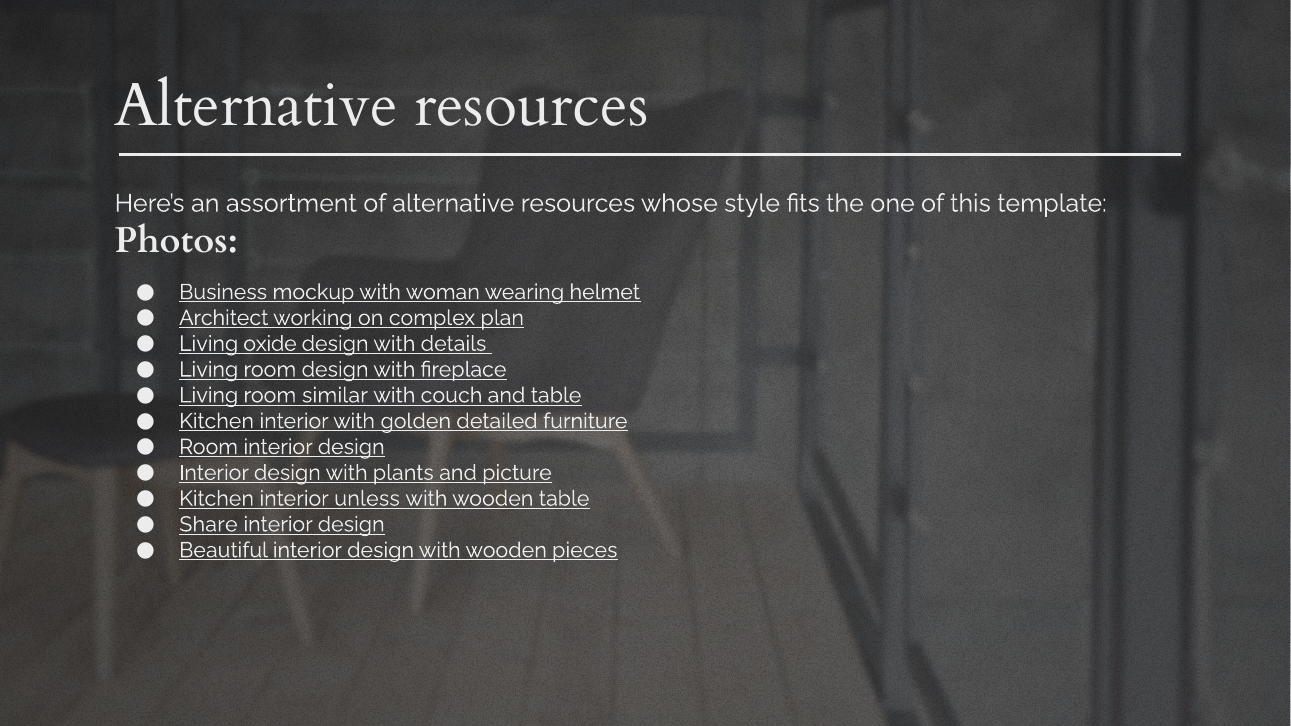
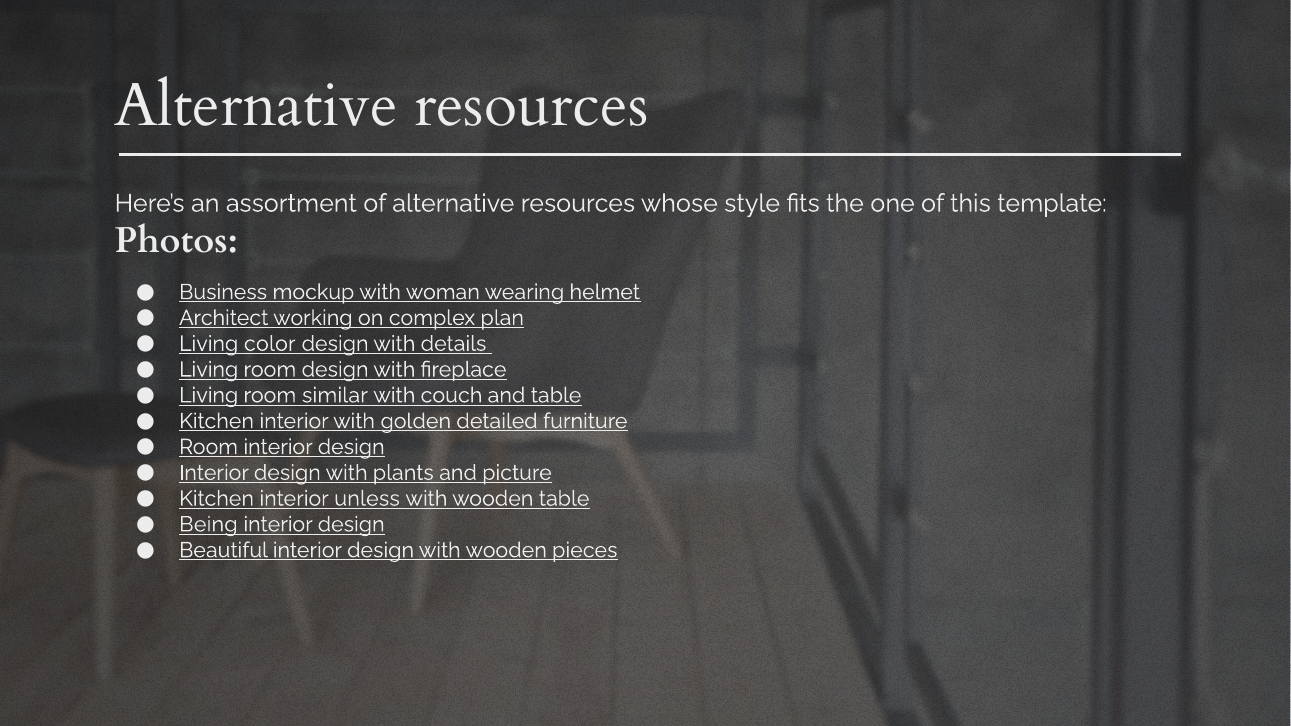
oxide: oxide -> color (270, 344)
Share: Share -> Being (208, 525)
